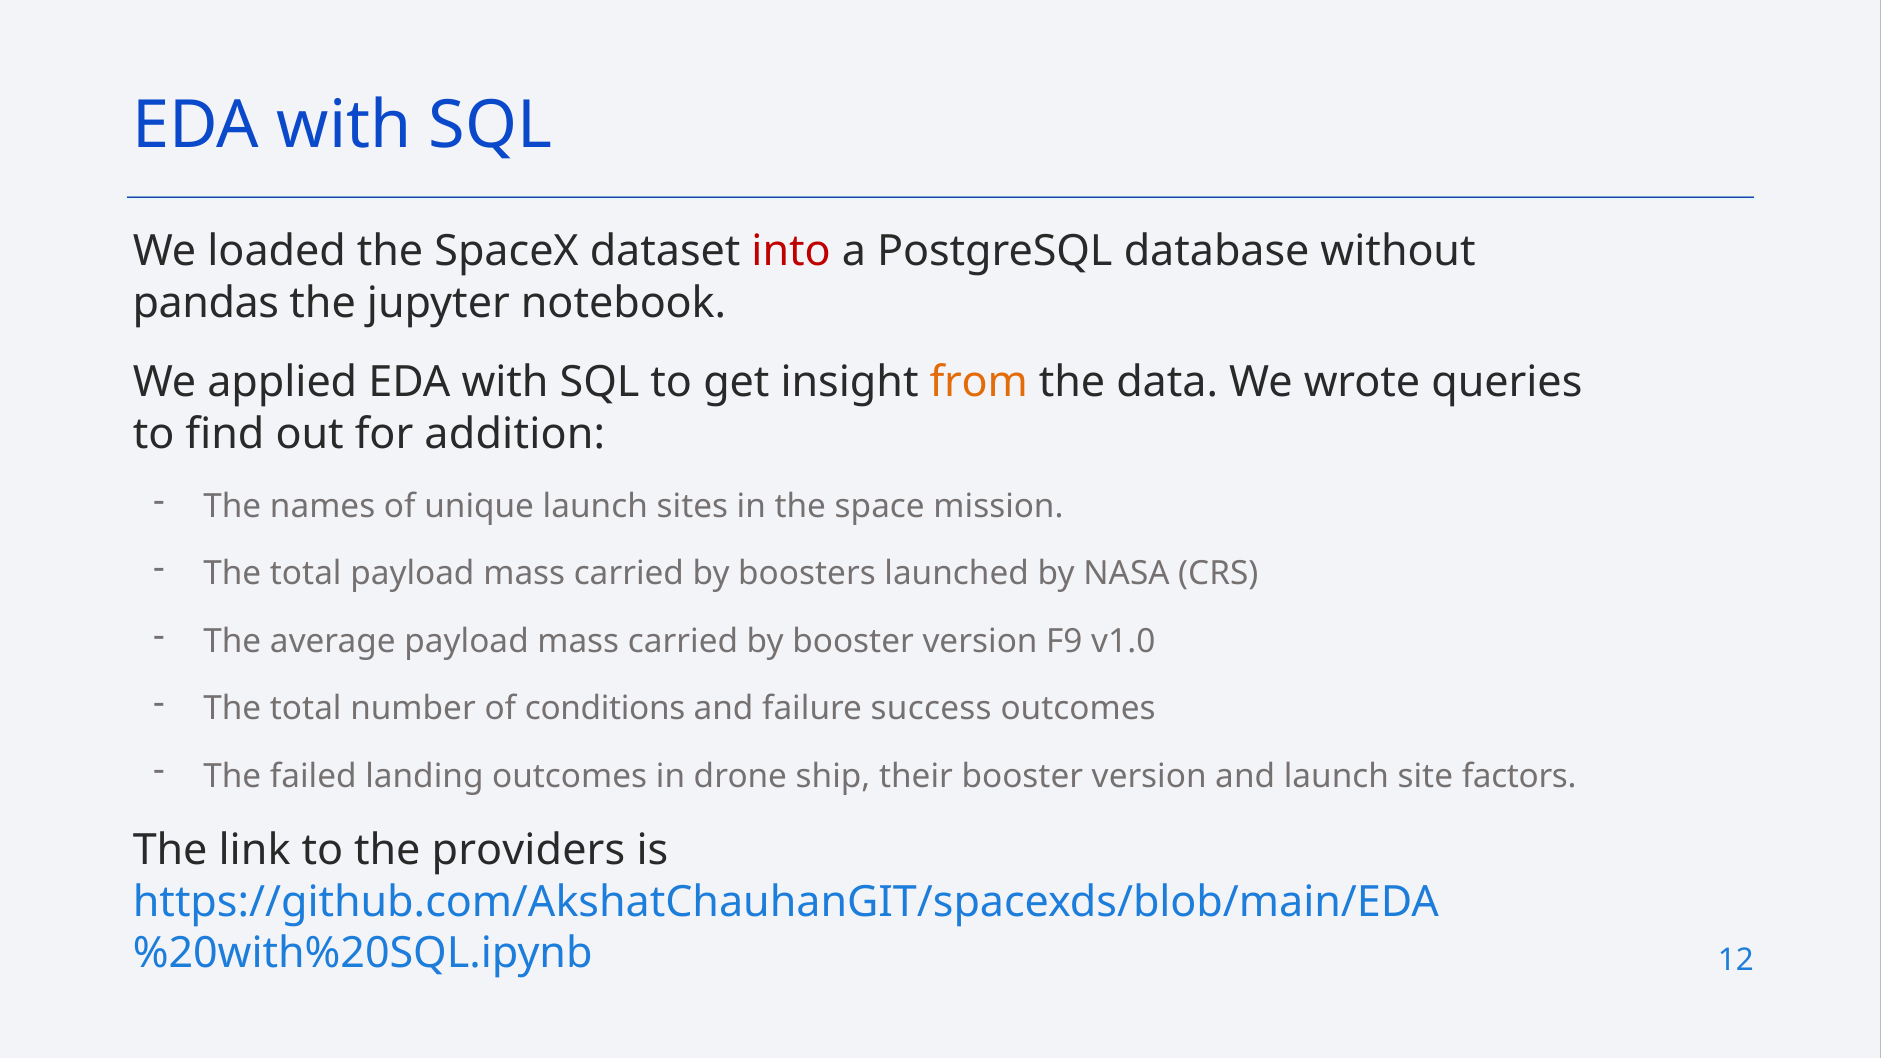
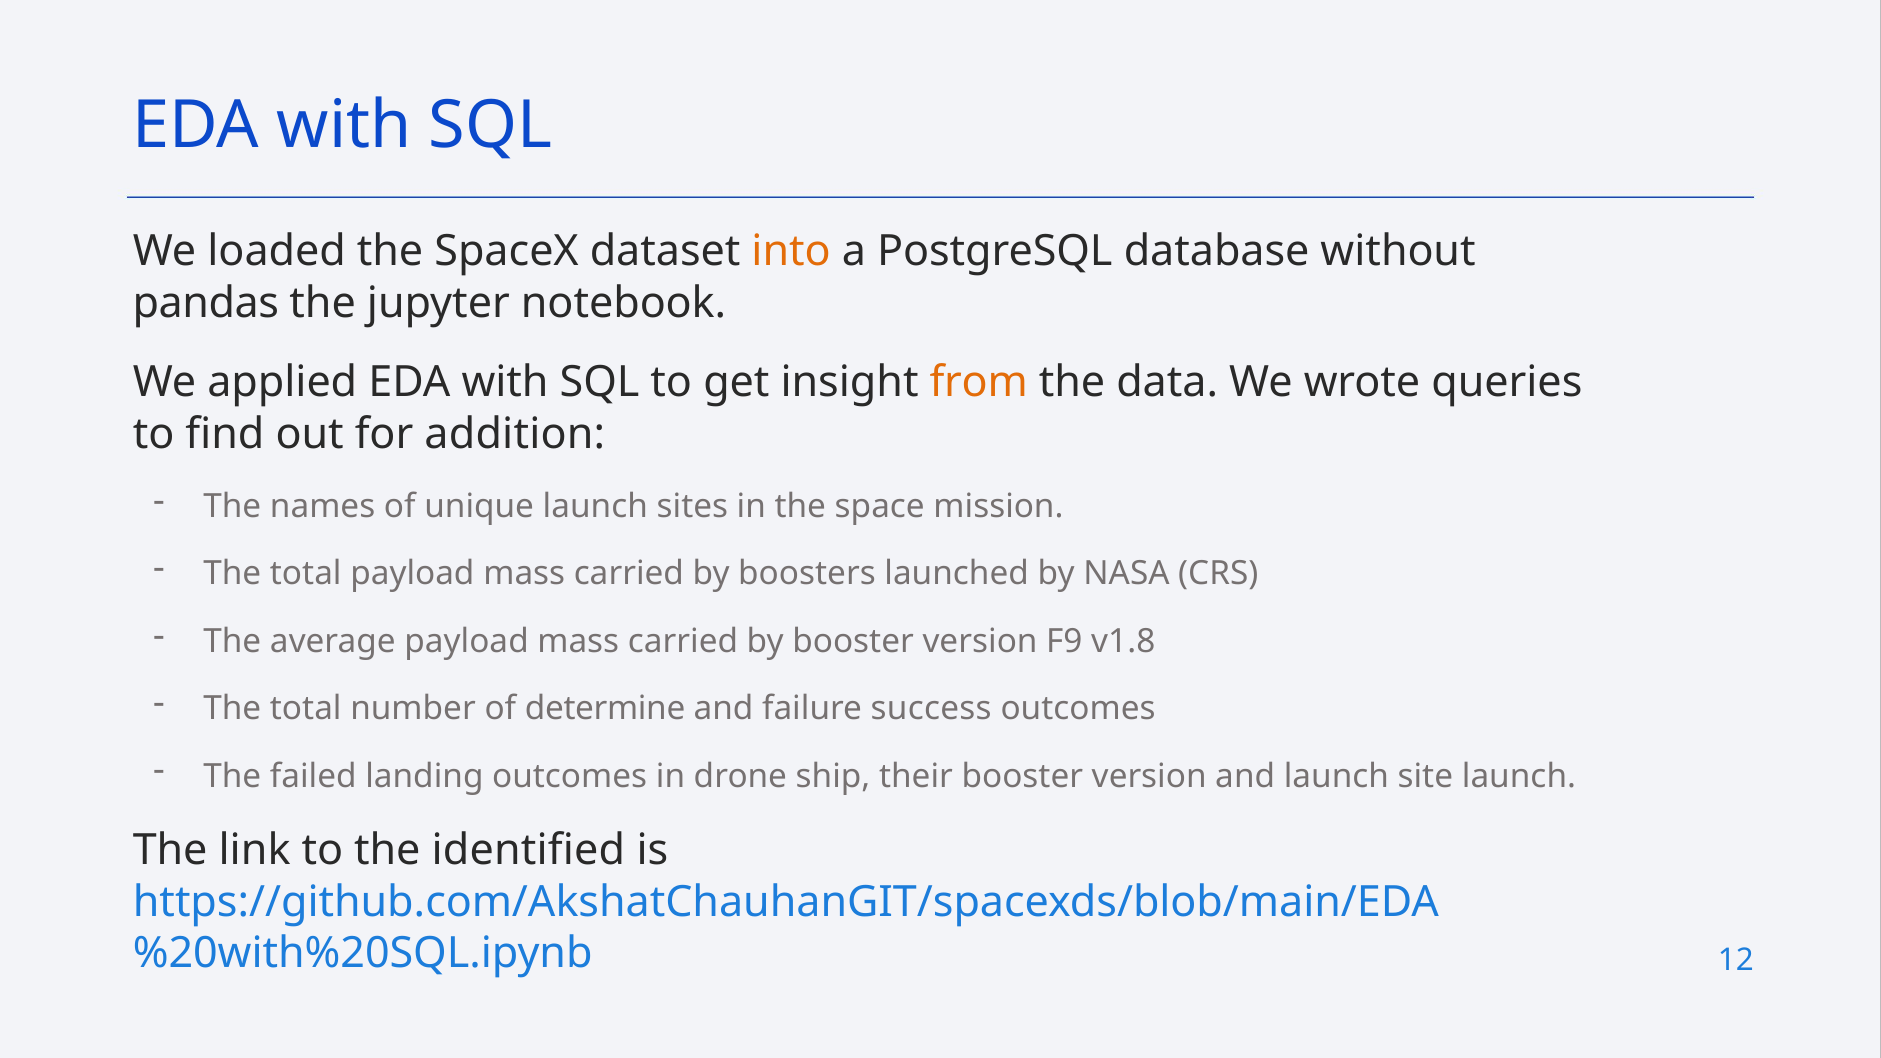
into colour: red -> orange (791, 251)
v1.0: v1.0 -> v1.8 (1123, 641)
conditions: conditions -> determine (605, 709)
site factors: factors -> launch (1519, 776)
providers: providers -> identified (528, 850)
